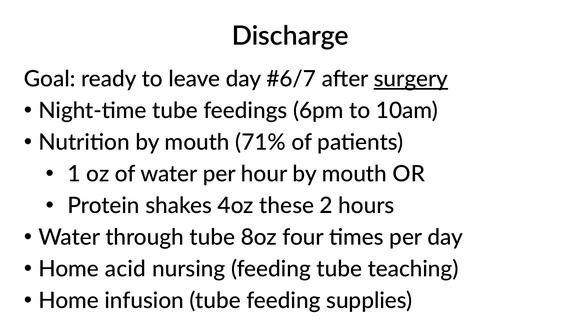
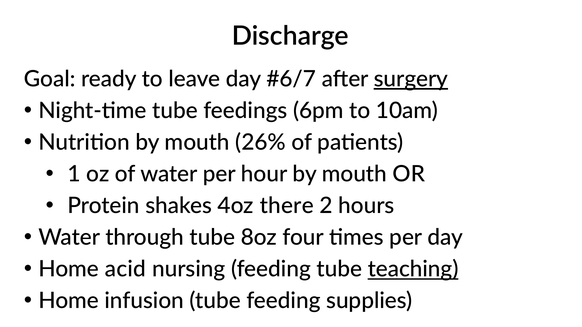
71%: 71% -> 26% (261, 143)
these: these -> there (287, 206)
teaching underline: none -> present (413, 269)
